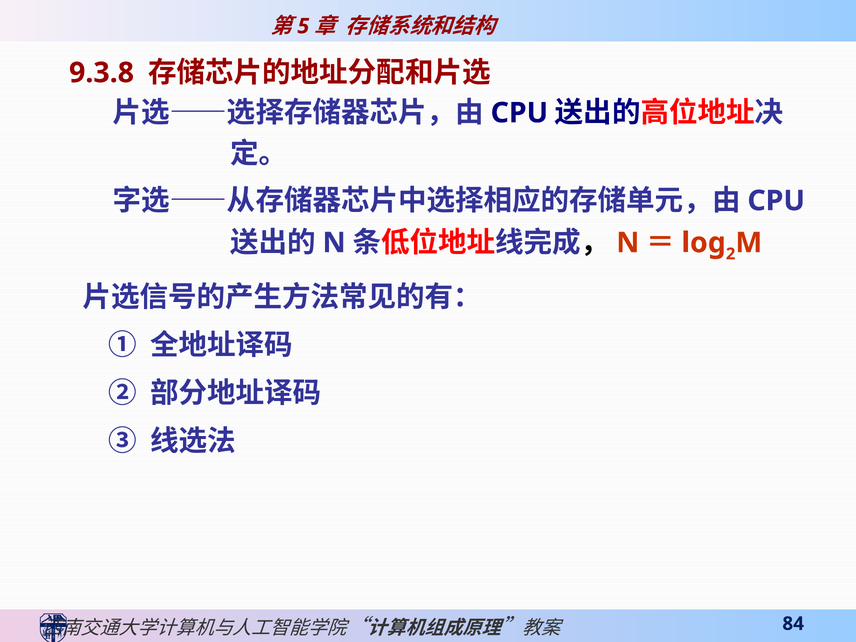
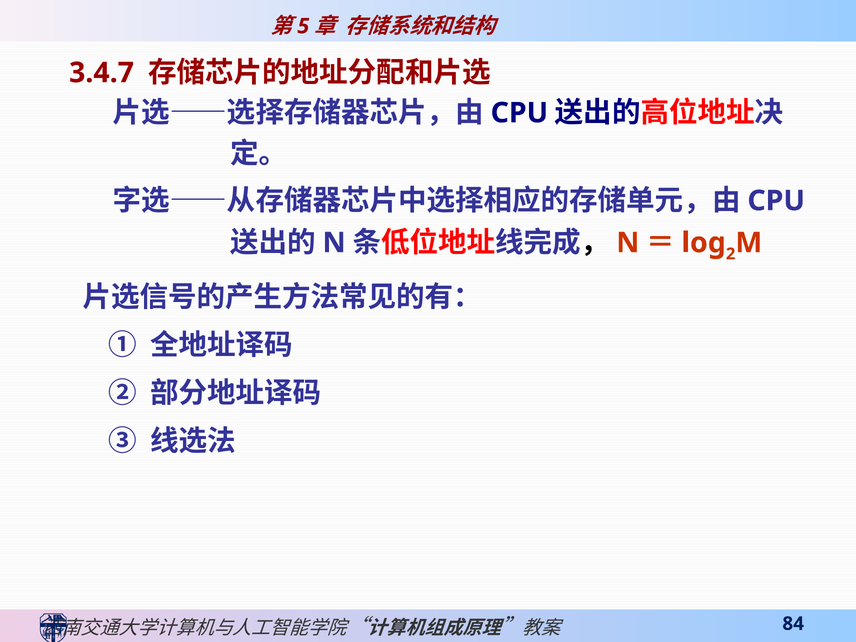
9.3.8: 9.3.8 -> 3.4.7 (102, 73)
